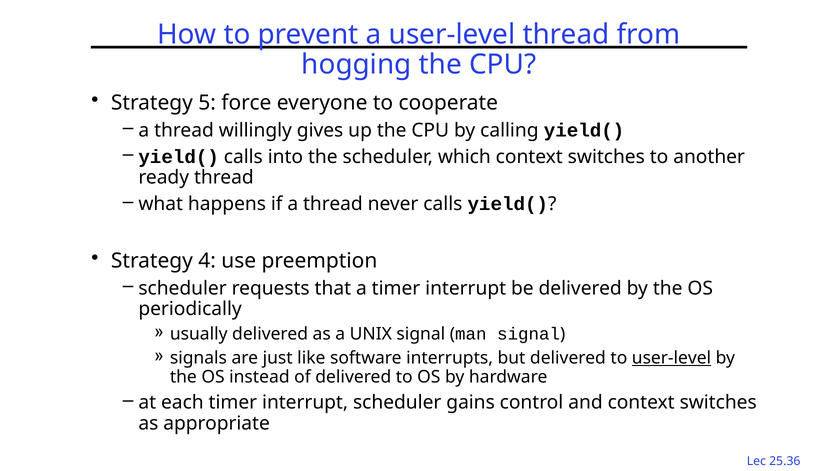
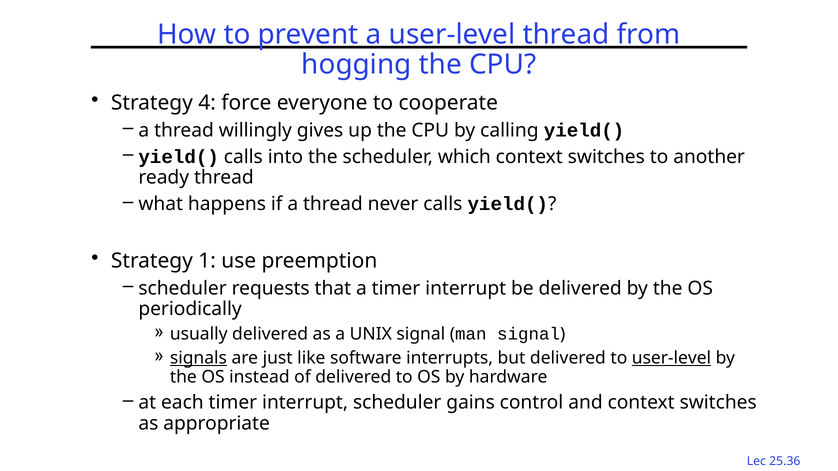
5: 5 -> 4 (207, 103)
4: 4 -> 1 (207, 261)
signals underline: none -> present (198, 358)
